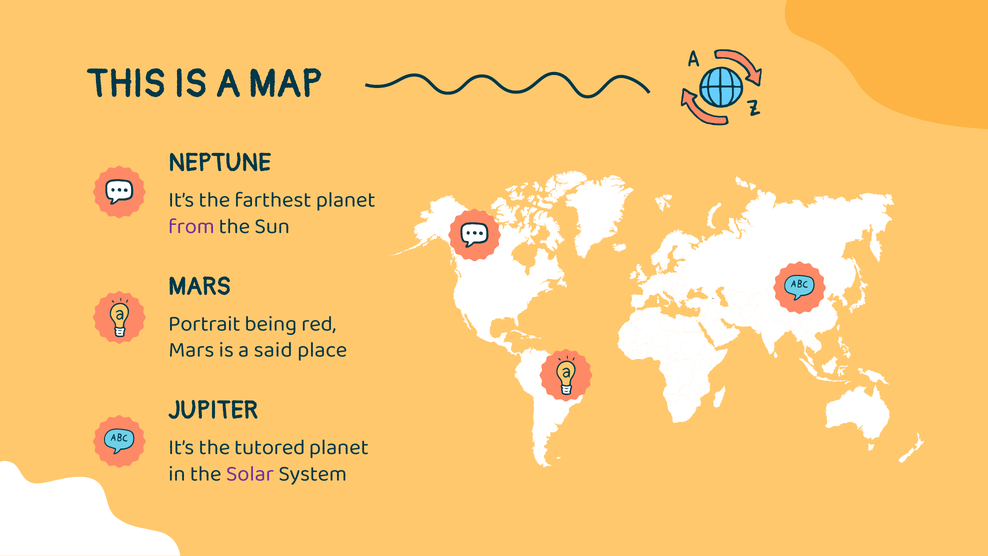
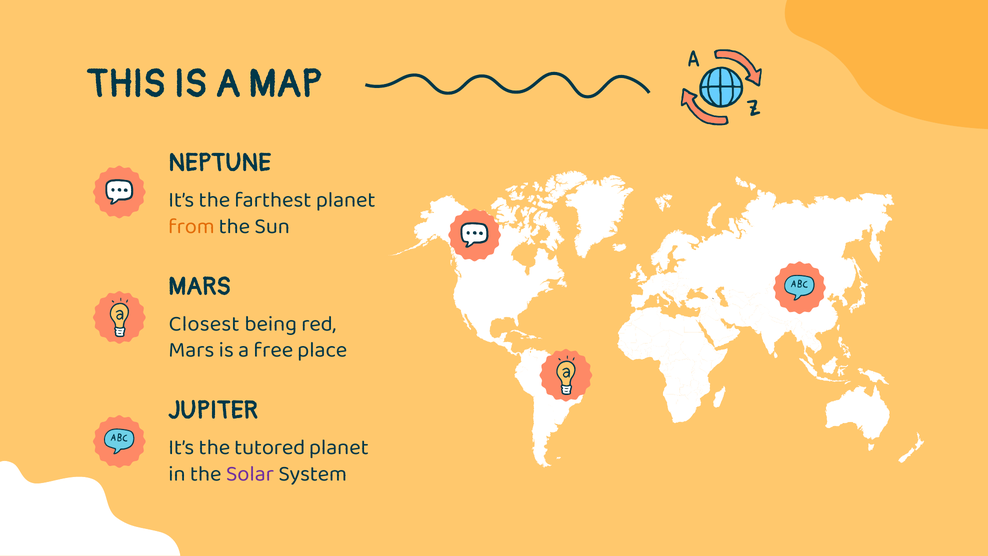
from colour: purple -> orange (191, 226)
Portrait: Portrait -> Closest (204, 323)
said: said -> free (273, 350)
